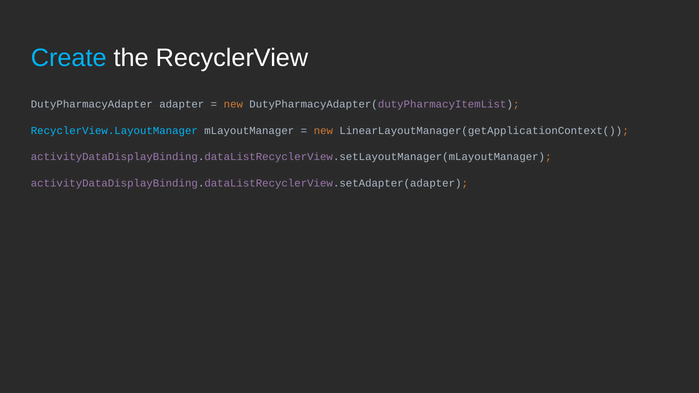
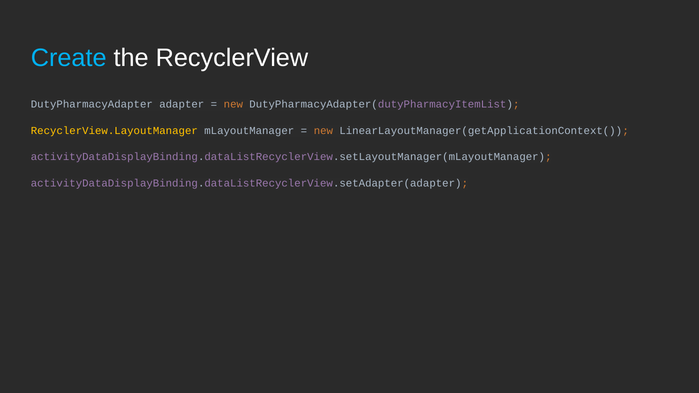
RecyclerView.LayoutManager colour: light blue -> yellow (114, 131)
